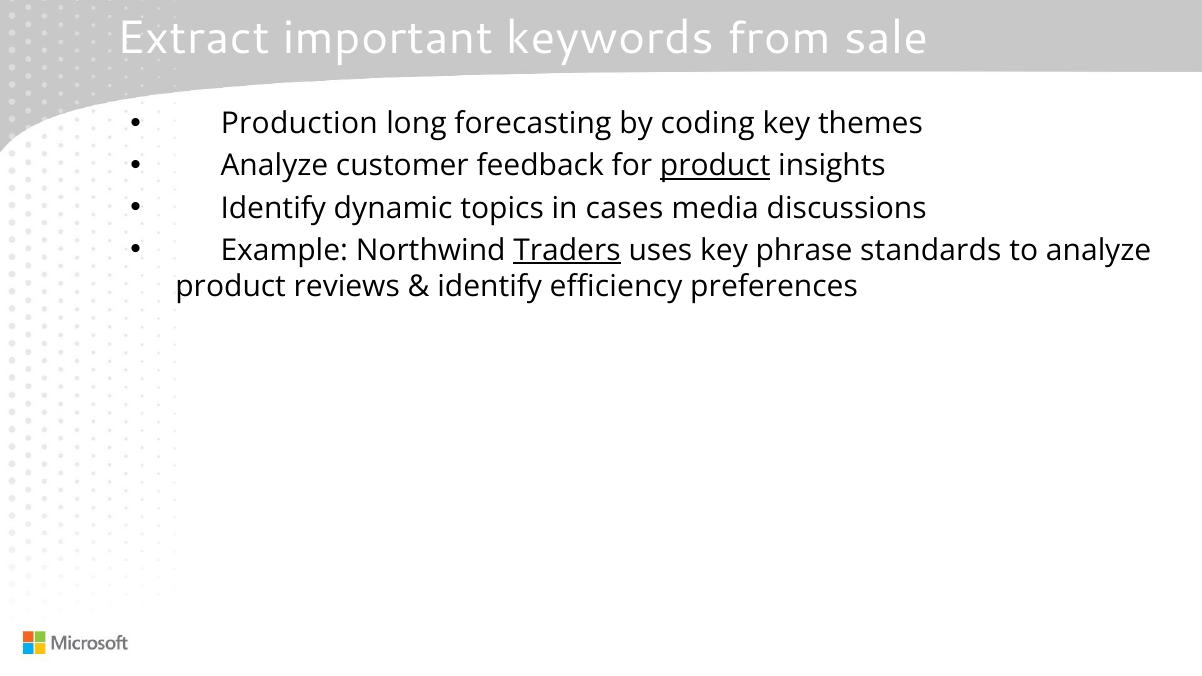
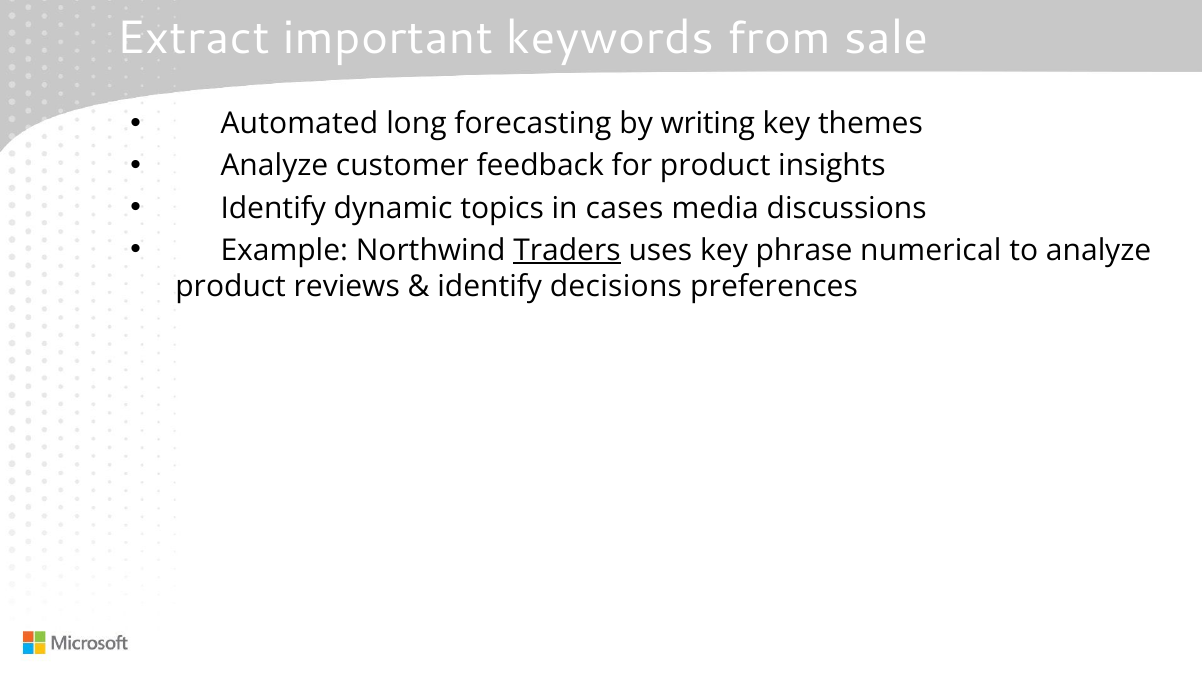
Production: Production -> Automated (299, 124)
coding: coding -> writing (708, 124)
product underline: present -> none (715, 166)
standards: standards -> numerical (931, 250)
efficiency: efficiency -> decisions (616, 286)
